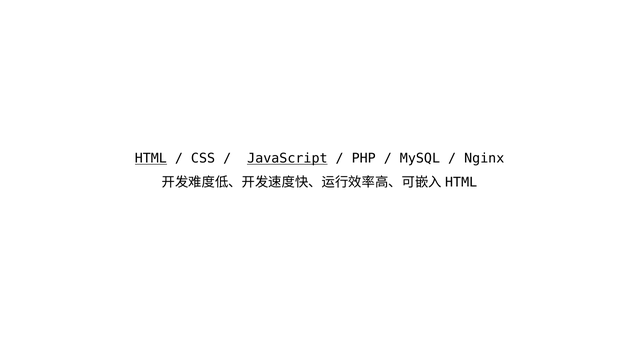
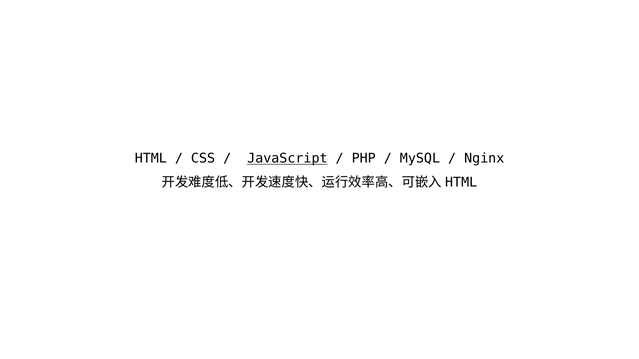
HTML underline: present -> none (151, 159)
